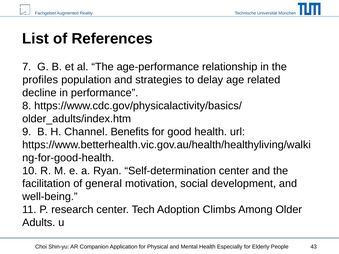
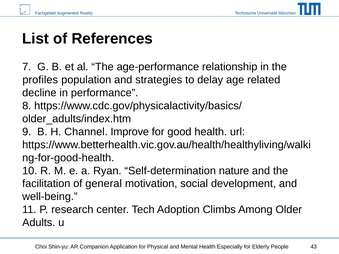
Benefits: Benefits -> Improve (130, 132)
Self-determination center: center -> nature (234, 171)
